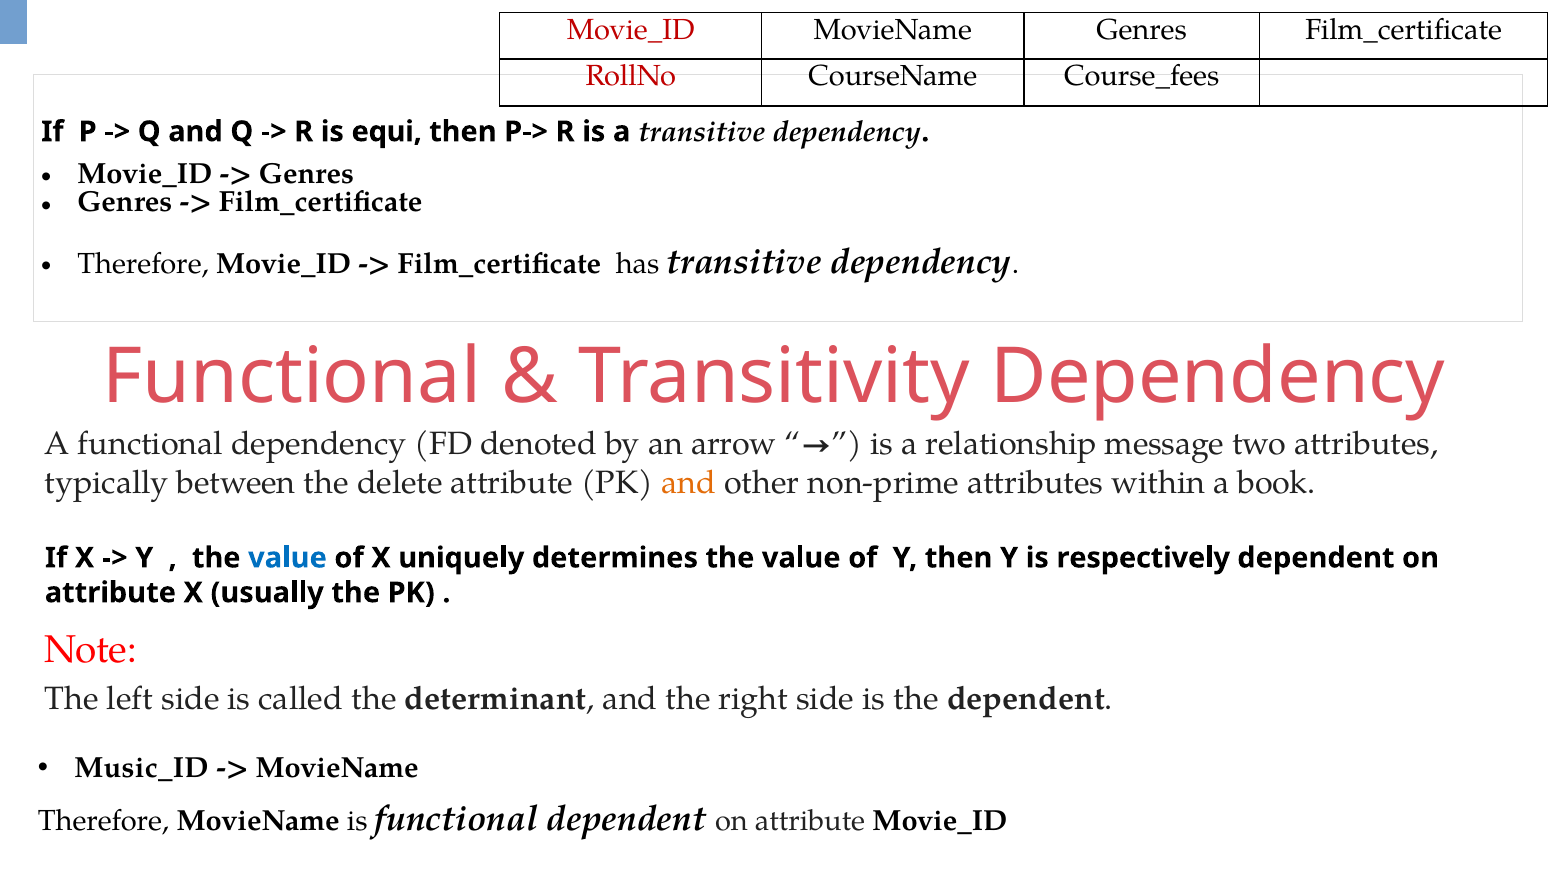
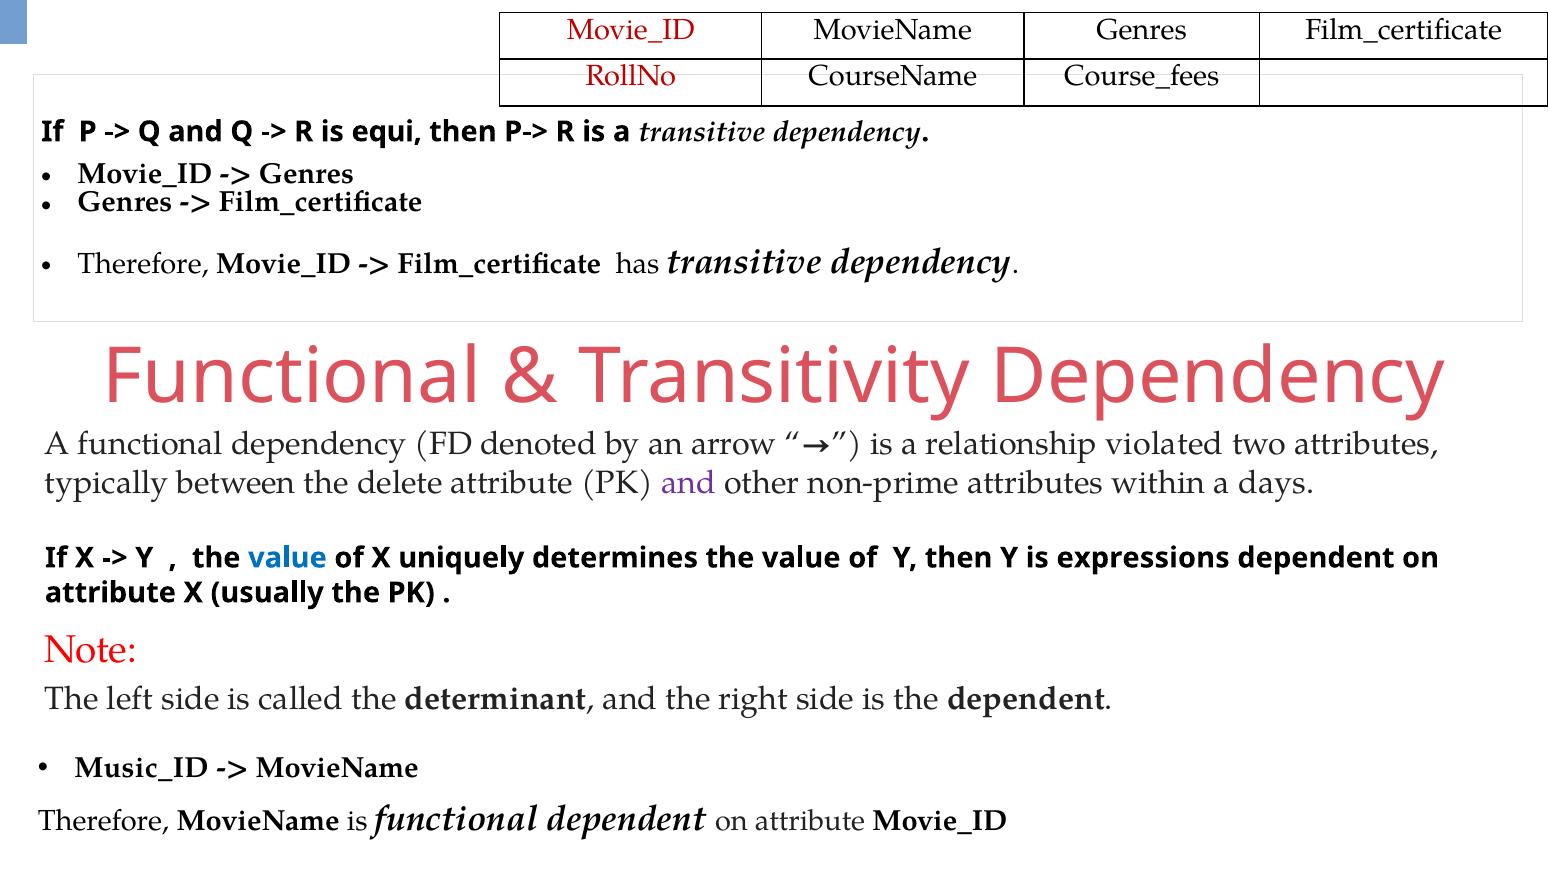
message: message -> violated (1164, 444)
and colour: orange -> purple (689, 483)
book: book -> days (1276, 483)
respectively: respectively -> expressions (1143, 558)
